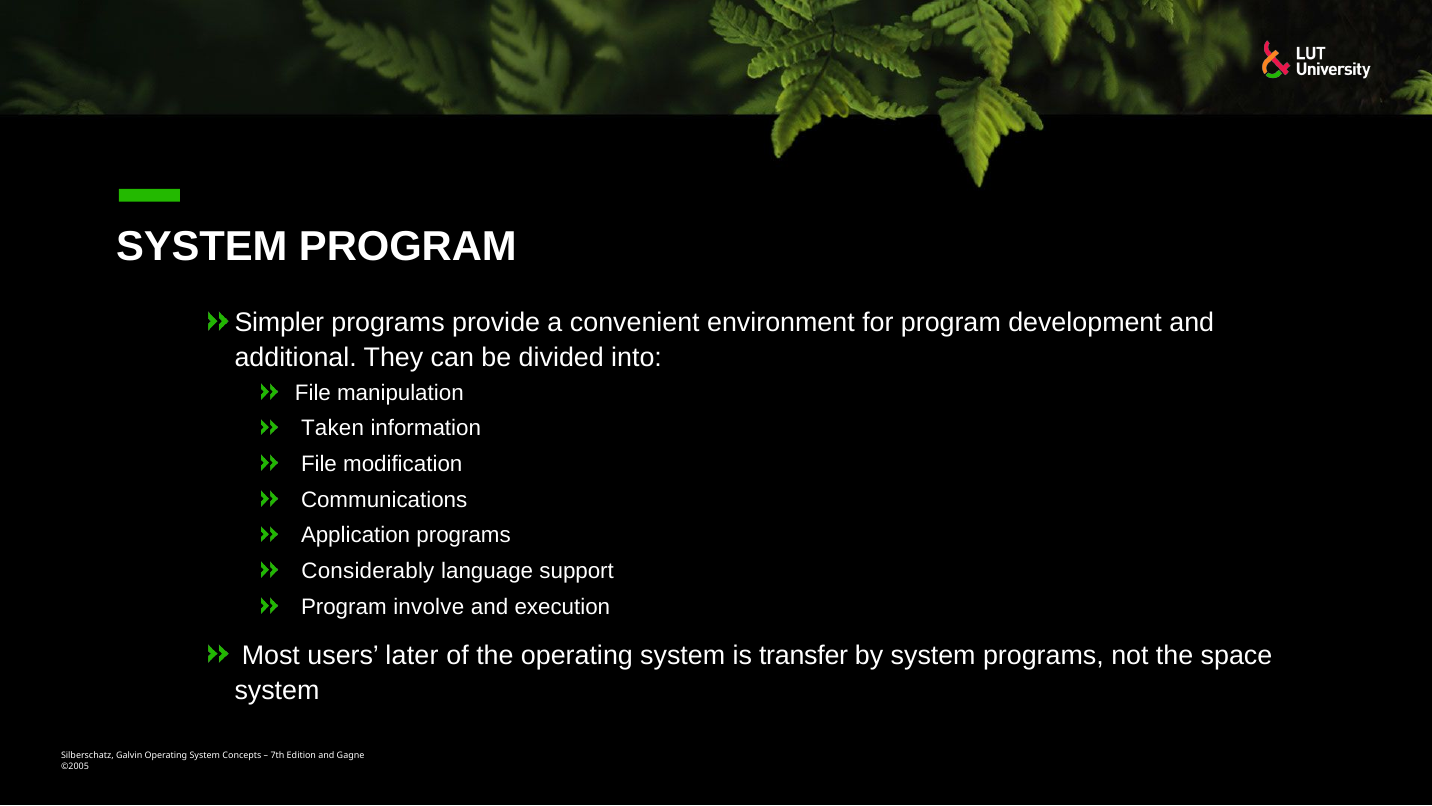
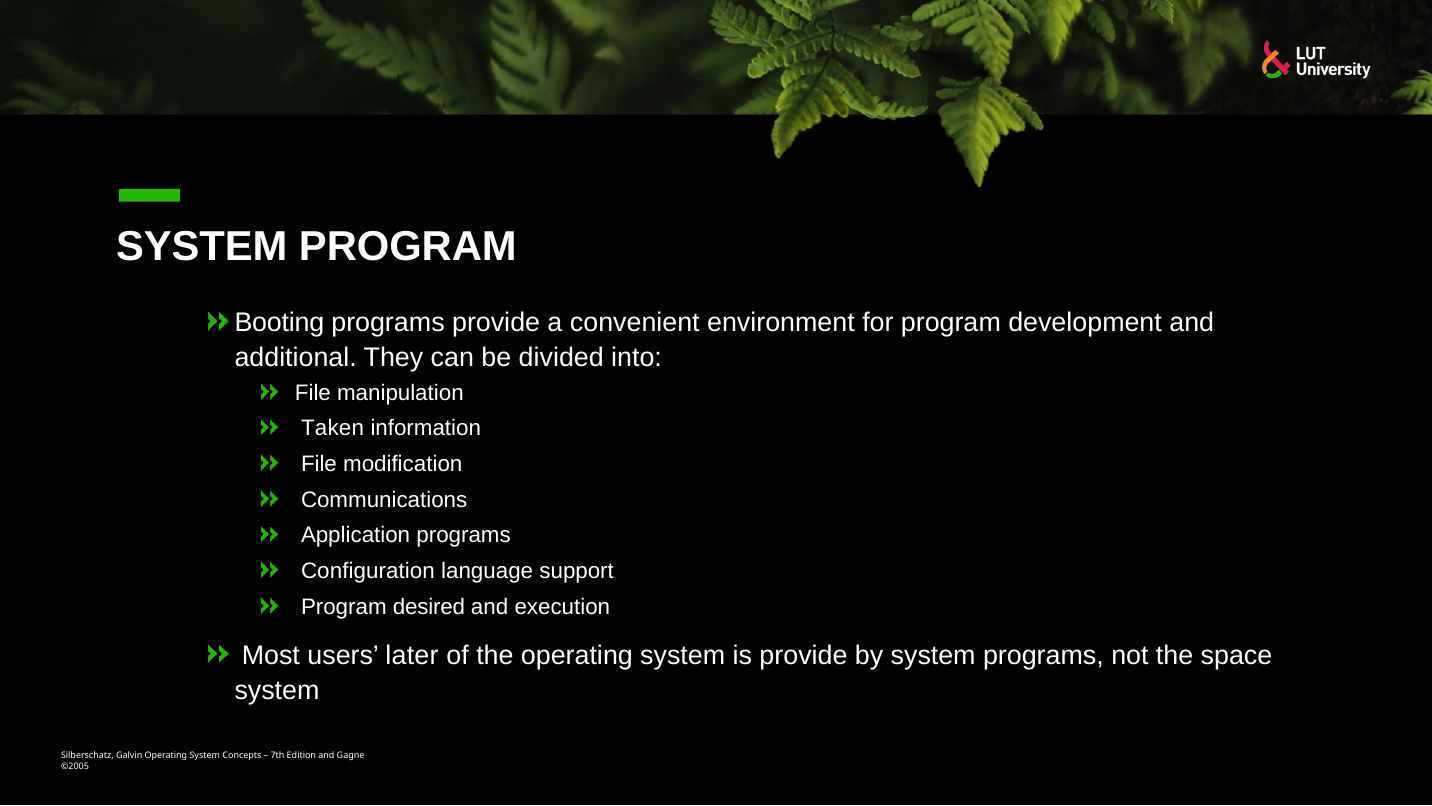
Simpler: Simpler -> Booting (279, 323)
Considerably: Considerably -> Configuration (368, 571)
involve: involve -> desired (429, 607)
is transfer: transfer -> provide (803, 655)
